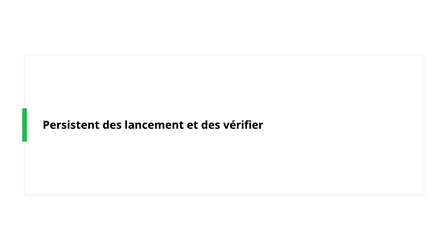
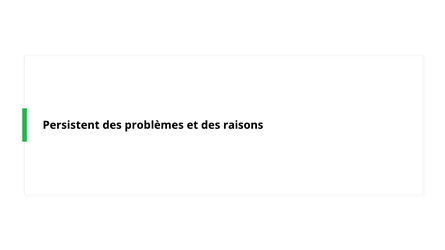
lancement: lancement -> problèmes (154, 125)
vérifier: vérifier -> raisons (243, 125)
